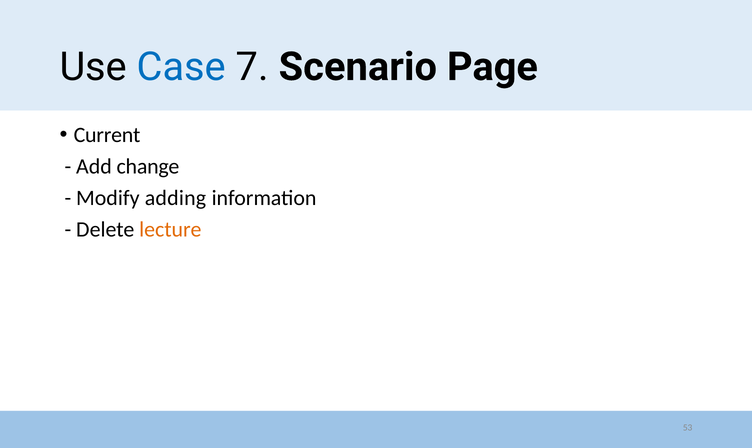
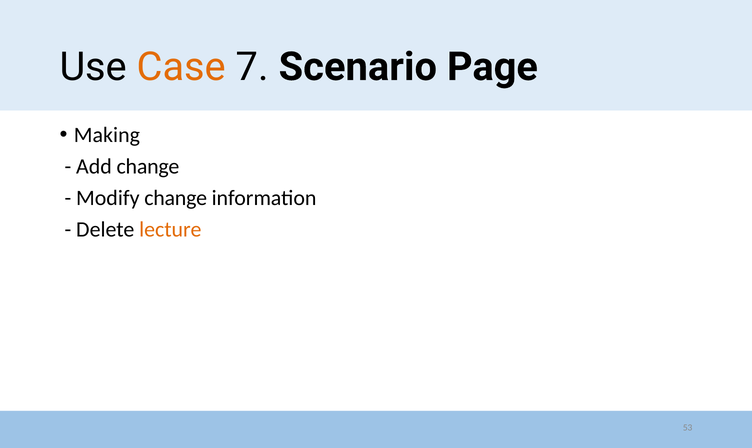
Case colour: blue -> orange (181, 67)
Current: Current -> Making (107, 135)
Modify adding: adding -> change (176, 198)
